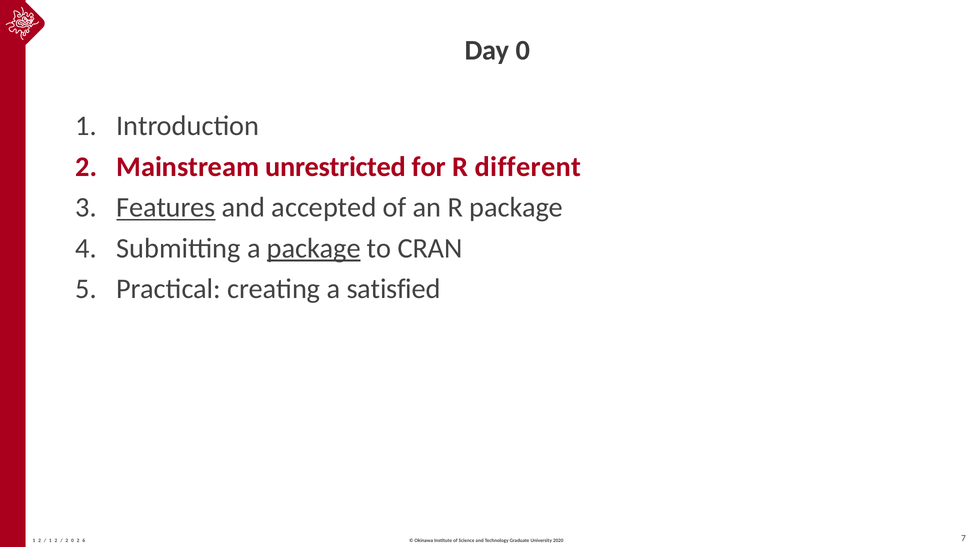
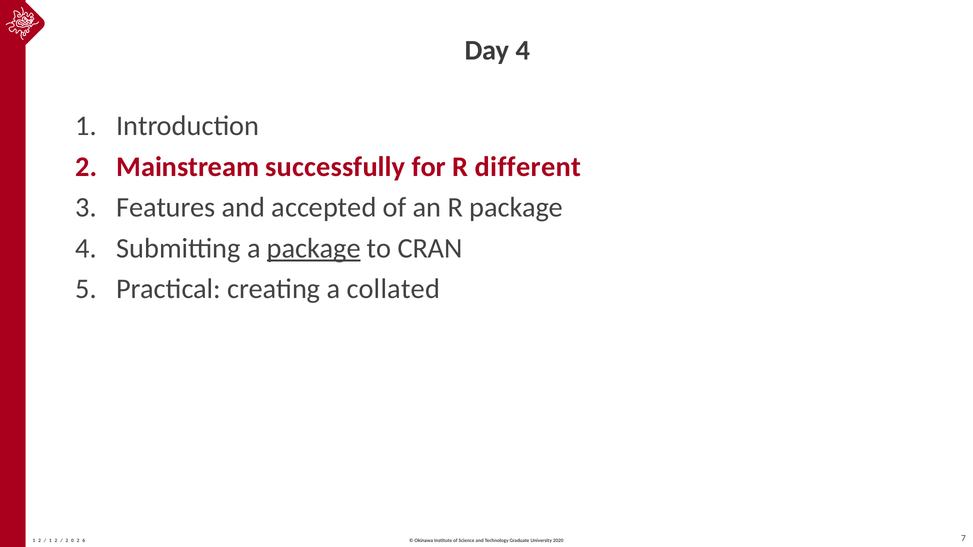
Day 0: 0 -> 4 (523, 50)
unrestricted: unrestricted -> successfully (335, 167)
Features underline: present -> none (166, 208)
satisfied: satisfied -> collated (393, 289)
